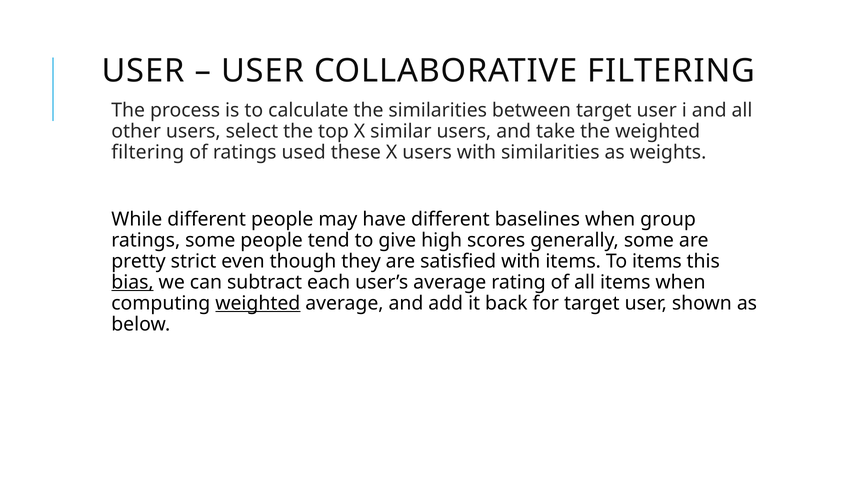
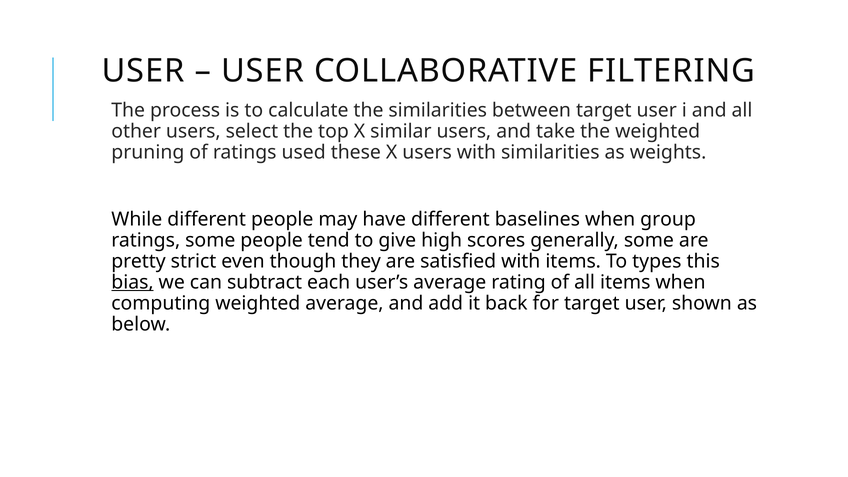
filtering: filtering -> pruning (148, 153)
To items: items -> types (657, 261)
weighted underline: present -> none (258, 303)
